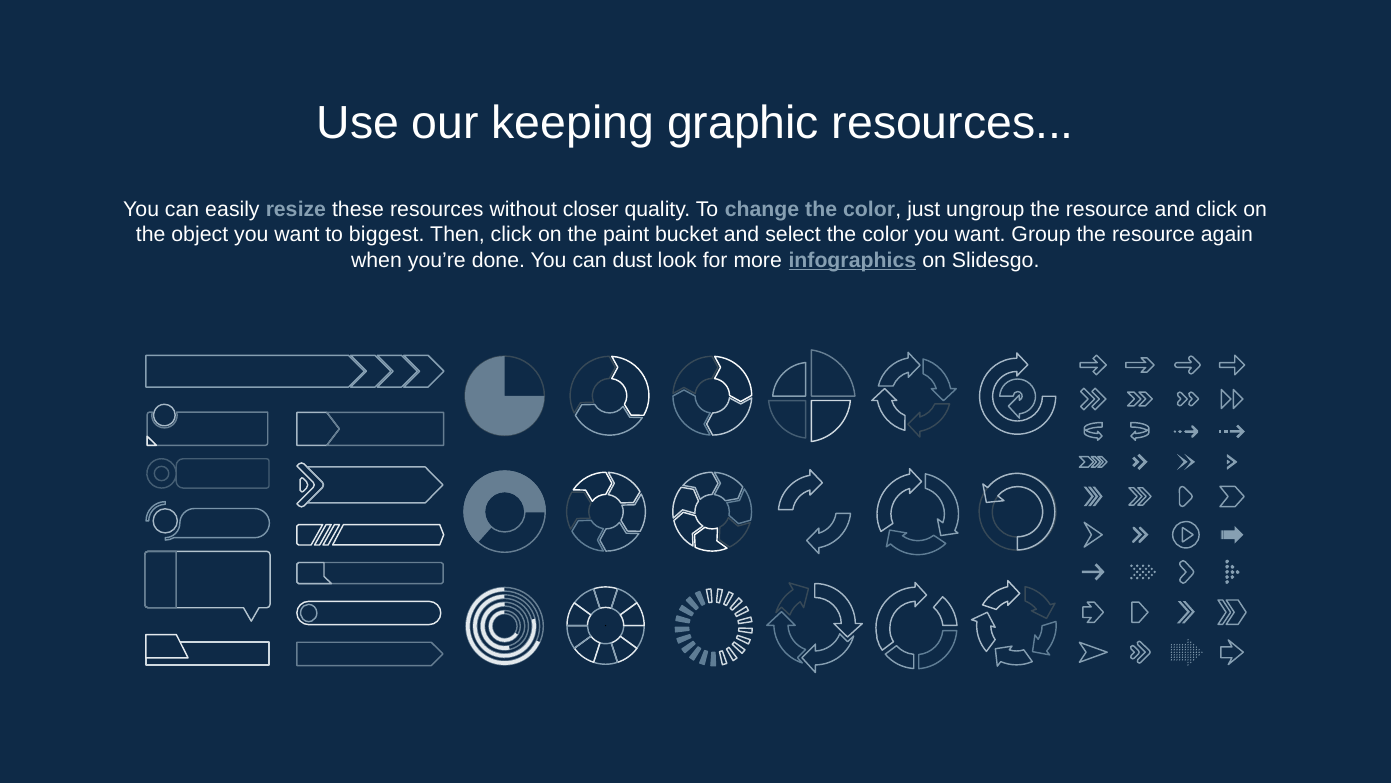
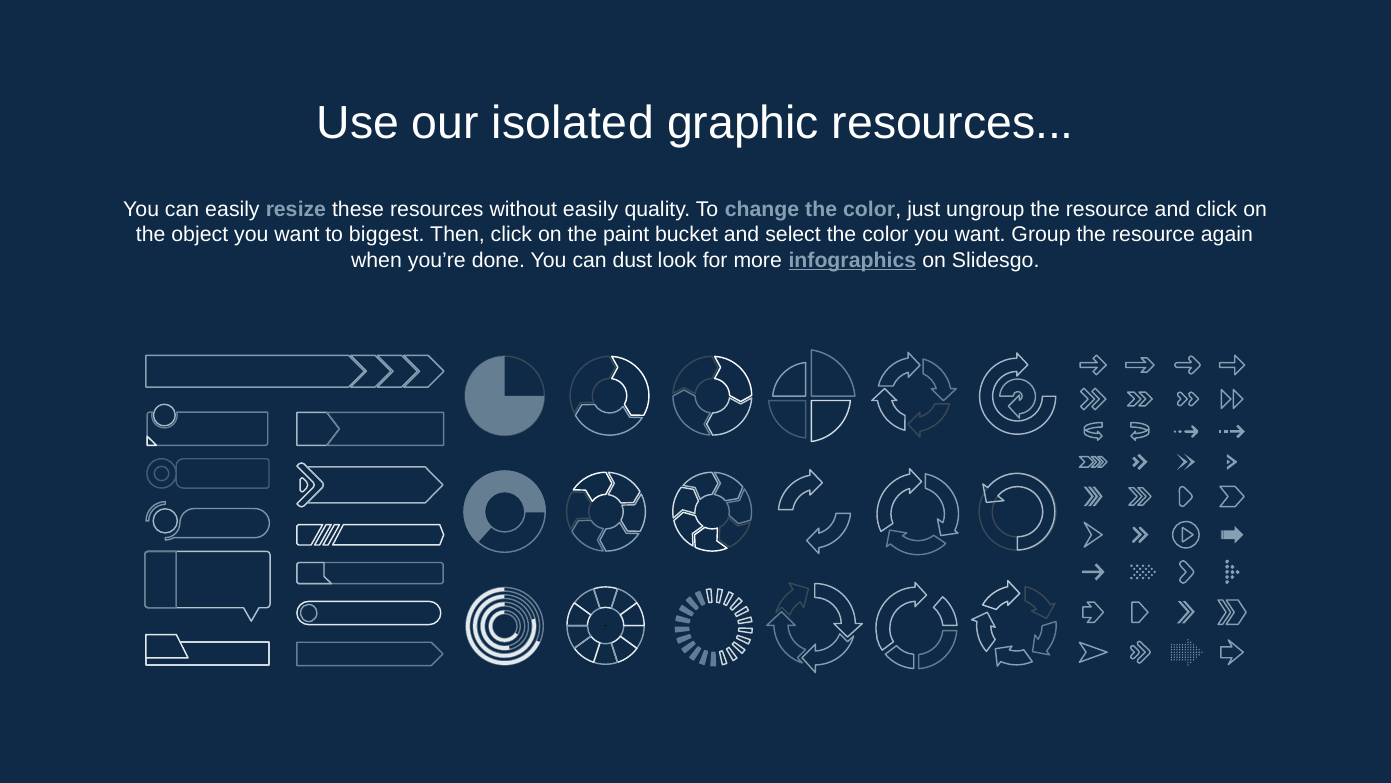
keeping: keeping -> isolated (573, 123)
without closer: closer -> easily (591, 209)
